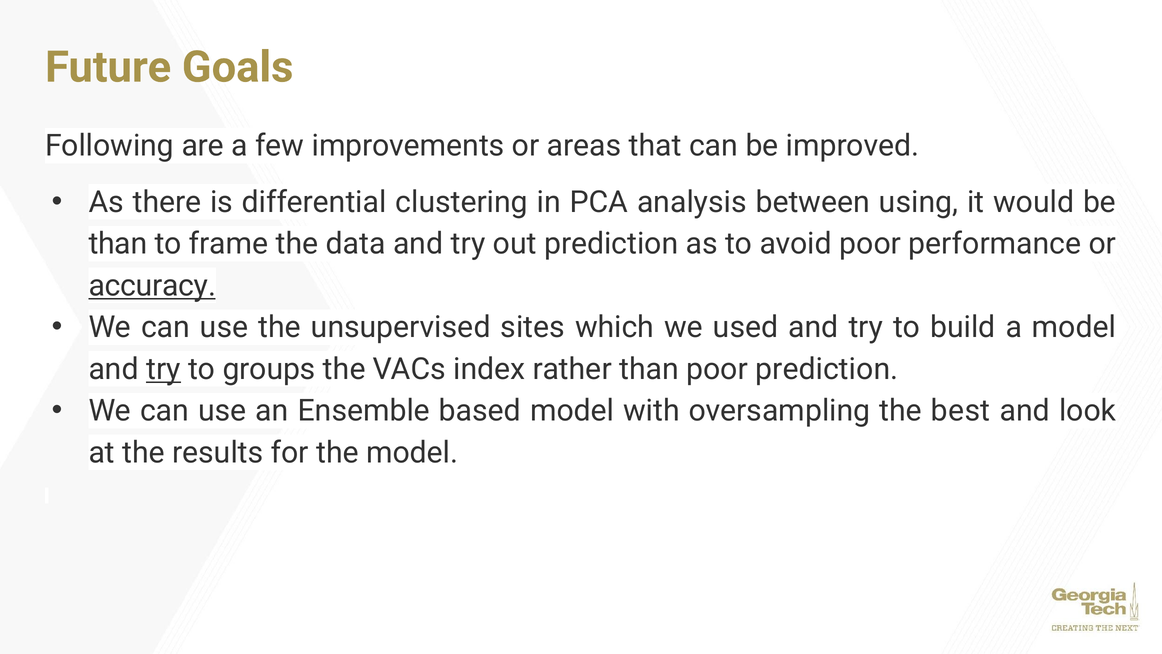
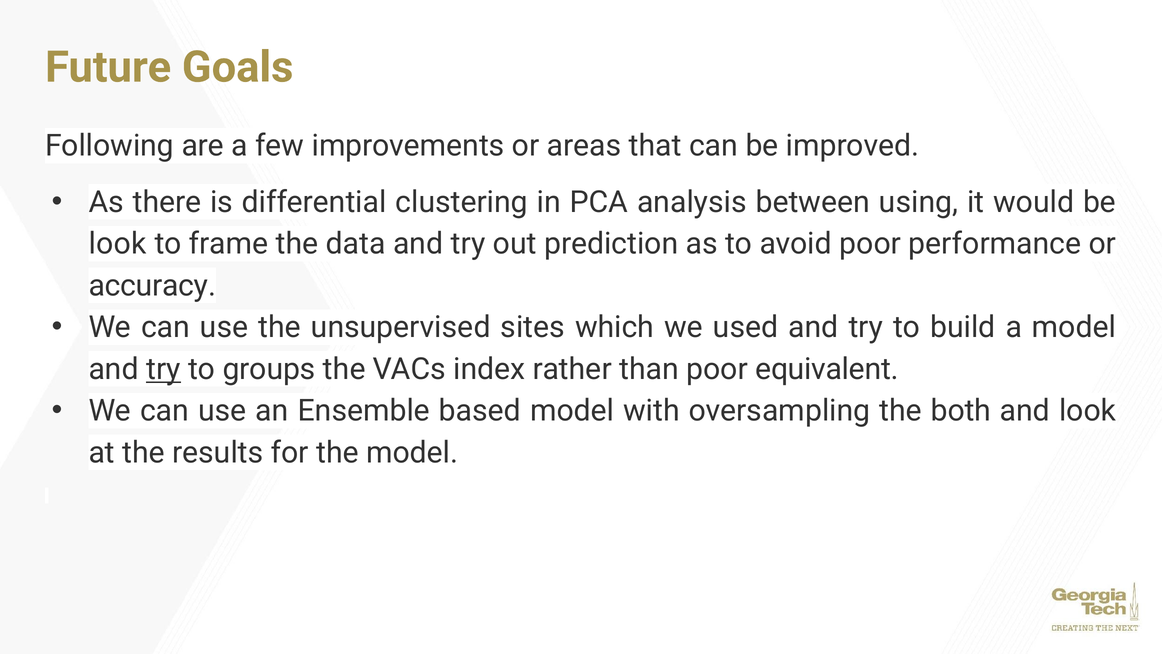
than: than -> look (118, 244)
accuracy underline: present -> none (152, 286)
poor prediction: prediction -> equivalent (827, 369)
best: best -> both (961, 411)
